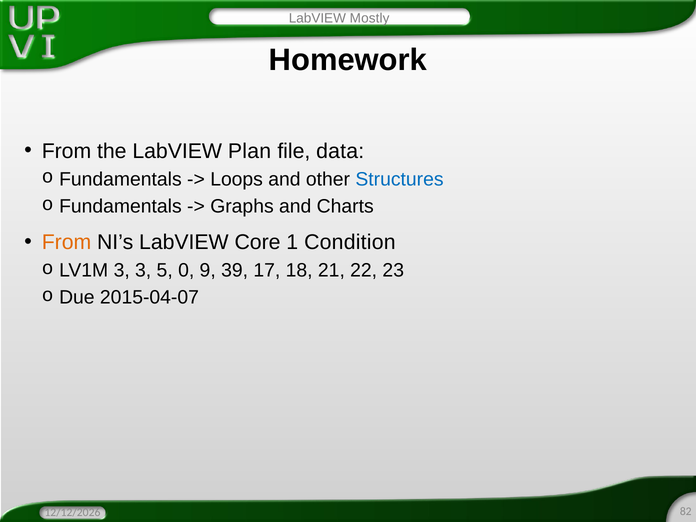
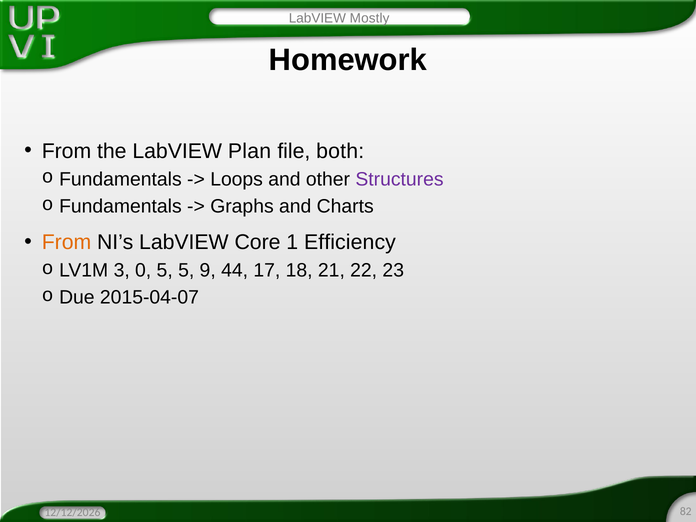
data: data -> both (340, 151)
Structures colour: blue -> purple (400, 179)
Condition: Condition -> Efficiency (350, 242)
3 3: 3 -> 0 (143, 270)
5 0: 0 -> 5 (186, 270)
39: 39 -> 44 (235, 270)
